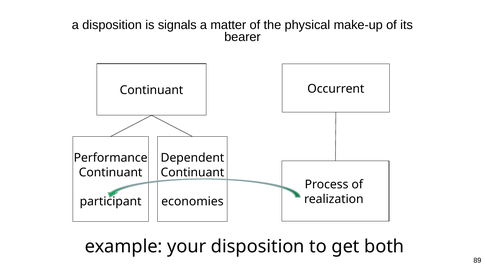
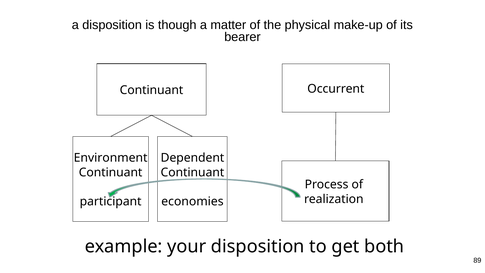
signals: signals -> though (177, 25)
Performance: Performance -> Environment (111, 158)
